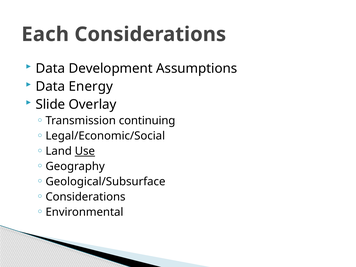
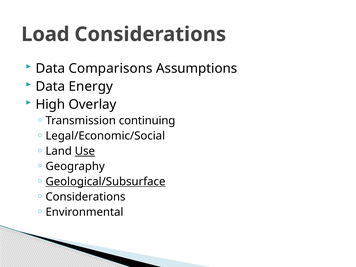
Each: Each -> Load (45, 34)
Development: Development -> Comparisons (111, 68)
Slide: Slide -> High (50, 104)
Geological/Subsurface underline: none -> present (105, 182)
